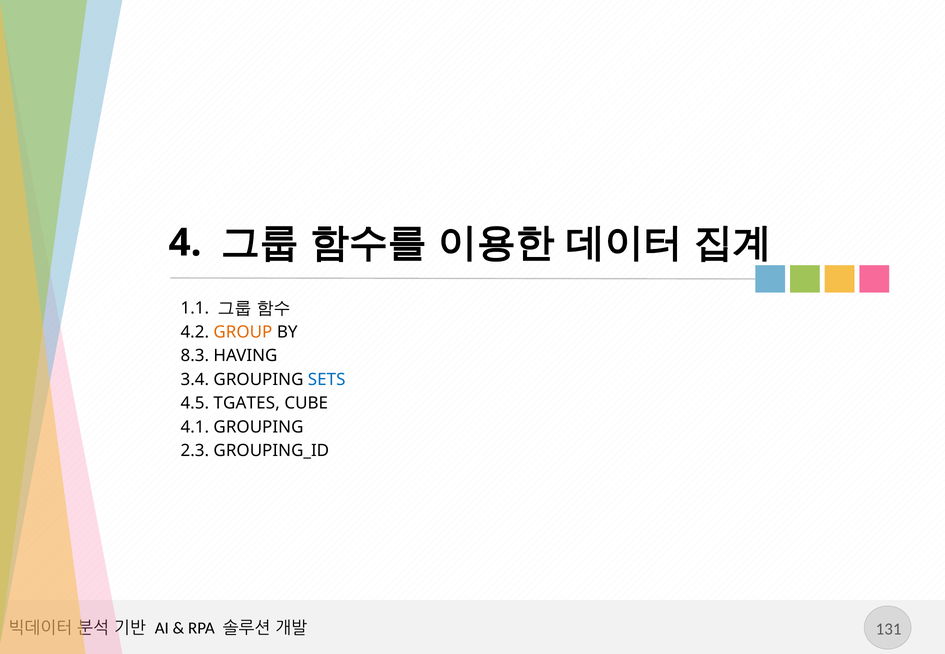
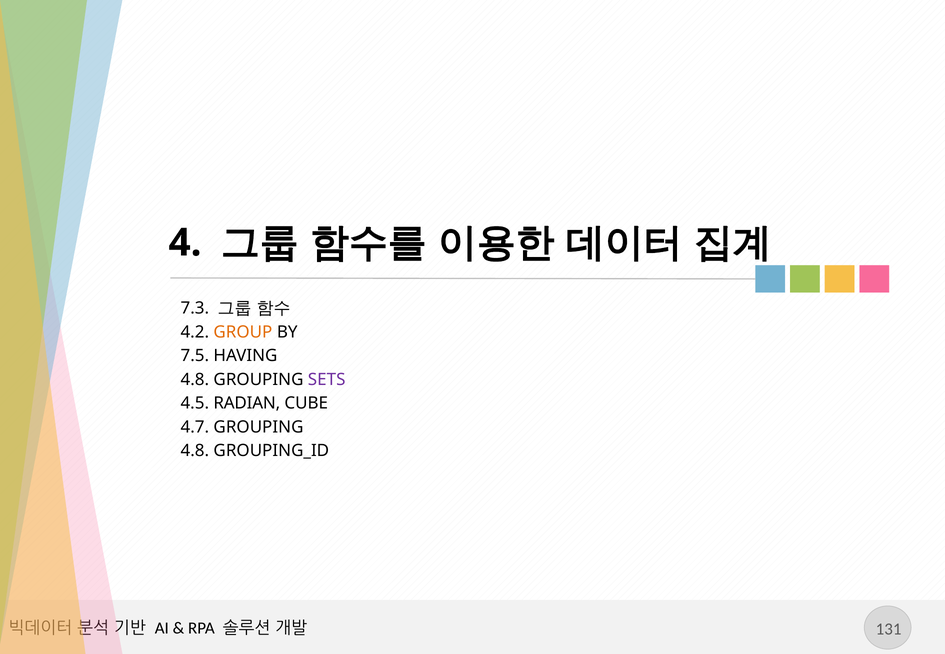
1.1: 1.1 -> 7.3 (195, 308)
8.3: 8.3 -> 7.5 (195, 356)
3.4: 3.4 -> 4.8 (195, 380)
SETS colour: blue -> purple (327, 380)
TGATES: TGATES -> RADIAN (247, 403)
4.1: 4.1 -> 4.7 (195, 427)
2.3: 2.3 -> 4.8 (195, 451)
